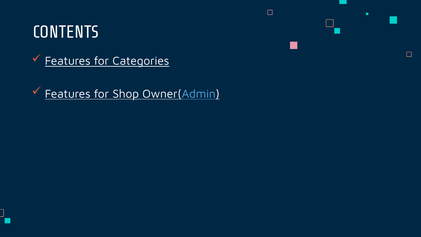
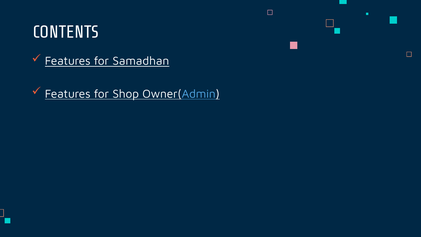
Categories: Categories -> Samadhan (141, 61)
